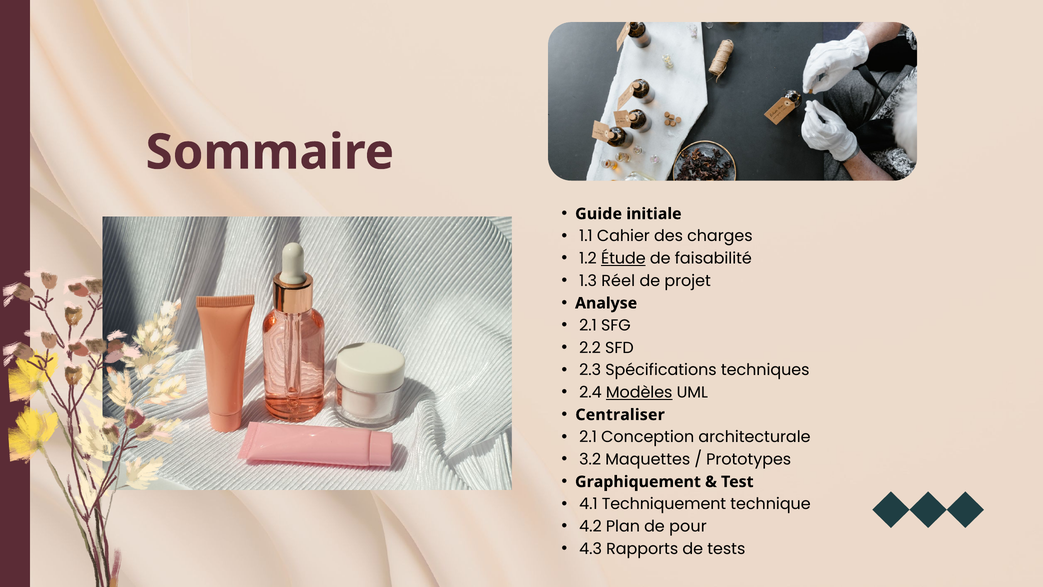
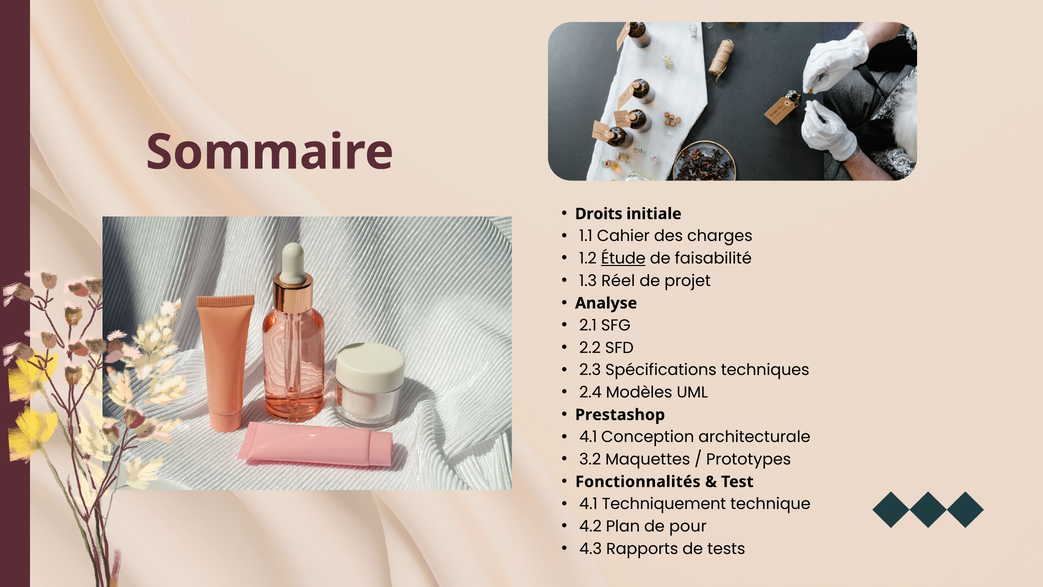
Guide: Guide -> Droits (599, 214)
Modèles underline: present -> none (639, 392)
Centraliser: Centraliser -> Prestashop (620, 415)
2.1: 2.1 -> 4.1 (588, 437)
Graphiquement: Graphiquement -> Fonctionnalités (638, 482)
